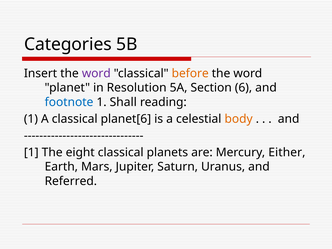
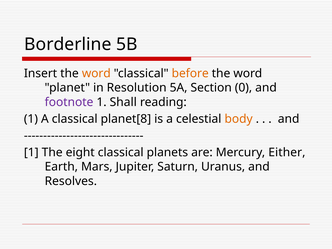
Categories: Categories -> Borderline (68, 44)
word colour: purple -> orange (96, 73)
6: 6 -> 0 (243, 88)
footnote colour: blue -> purple (69, 102)
planet[6: planet[6 -> planet[8 (126, 119)
Referred: Referred -> Resolves (71, 181)
